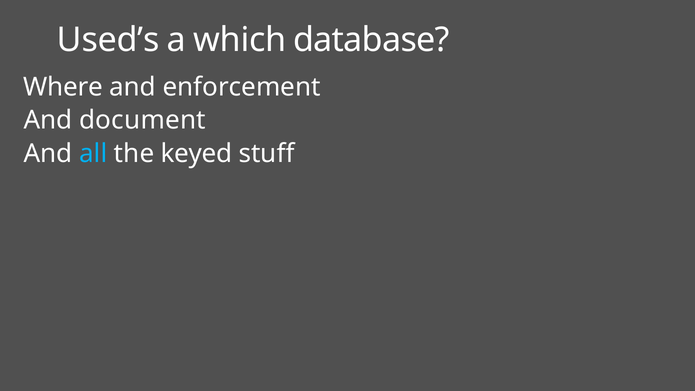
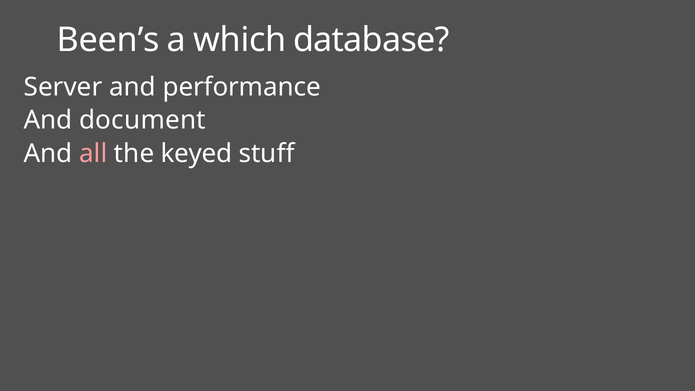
Used’s: Used’s -> Been’s (108, 40)
Where: Where -> Server (63, 87)
enforcement: enforcement -> performance (242, 87)
all colour: light blue -> pink (93, 154)
